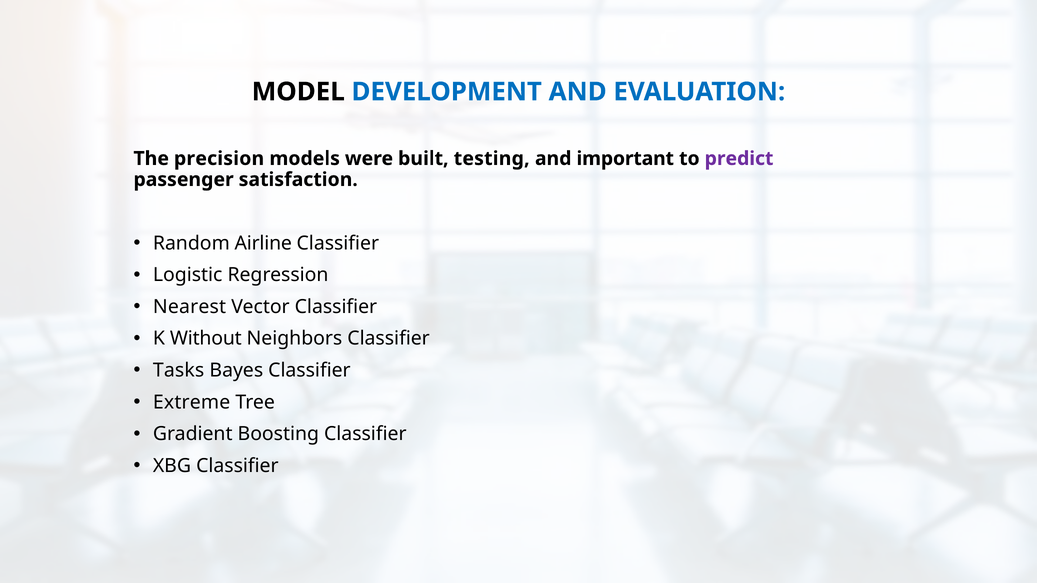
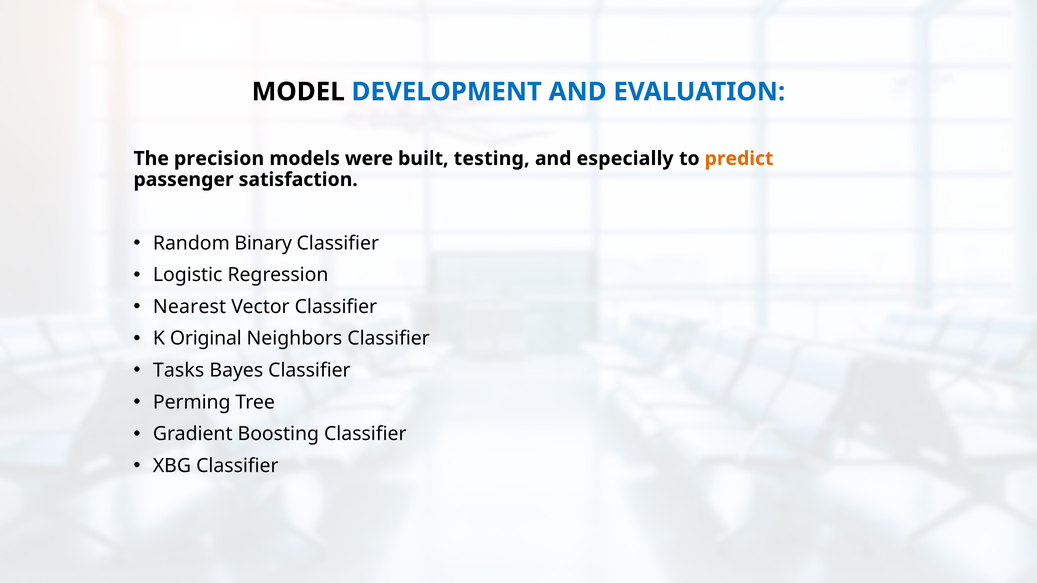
important: important -> especially (625, 159)
predict colour: purple -> orange (739, 159)
Airline: Airline -> Binary (263, 243)
Without: Without -> Original (206, 339)
Extreme: Extreme -> Perming (192, 402)
